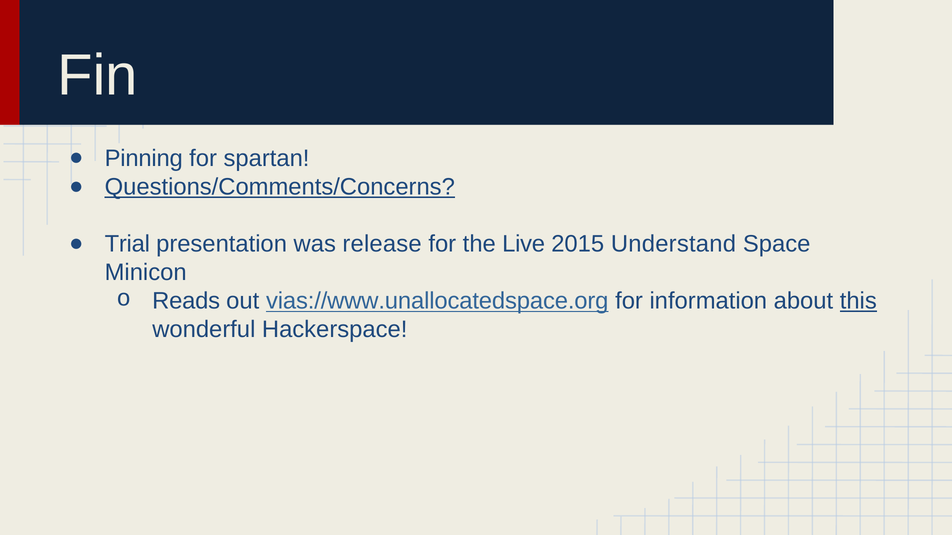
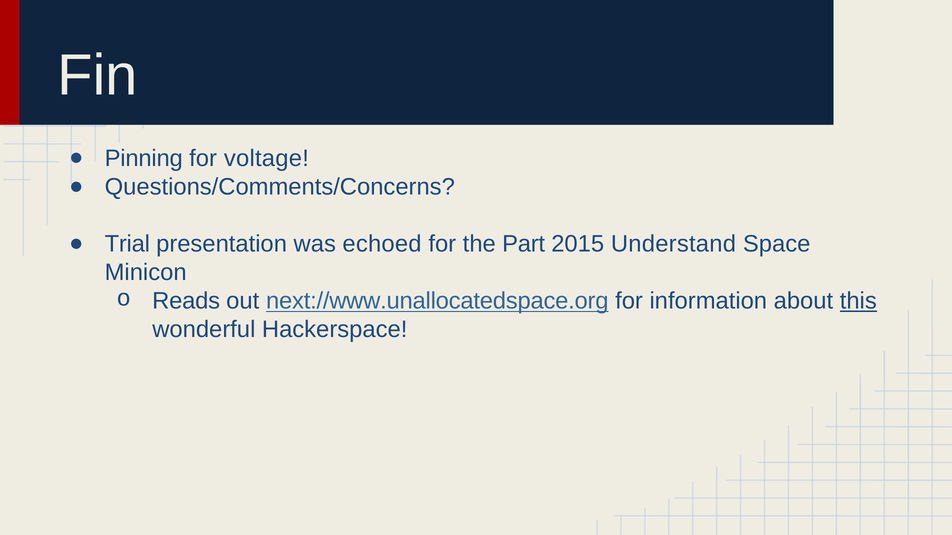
spartan: spartan -> voltage (266, 159)
Questions/Comments/Concerns underline: present -> none (280, 187)
release: release -> echoed (382, 244)
Live: Live -> Part (524, 244)
vias://www.unallocatedspace.org: vias://www.unallocatedspace.org -> next://www.unallocatedspace.org (437, 301)
